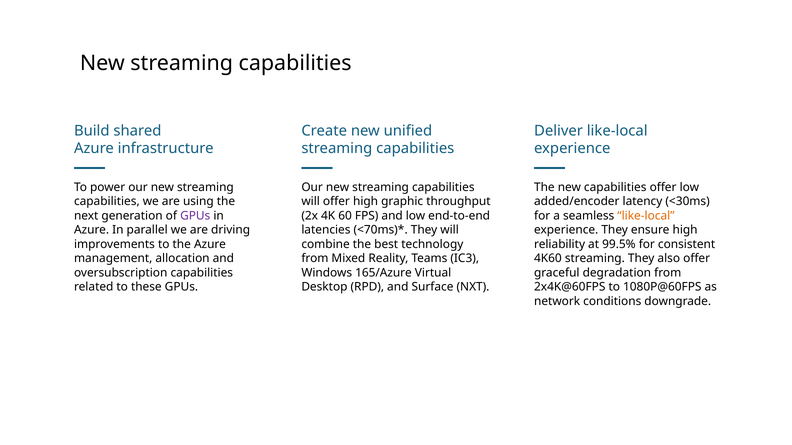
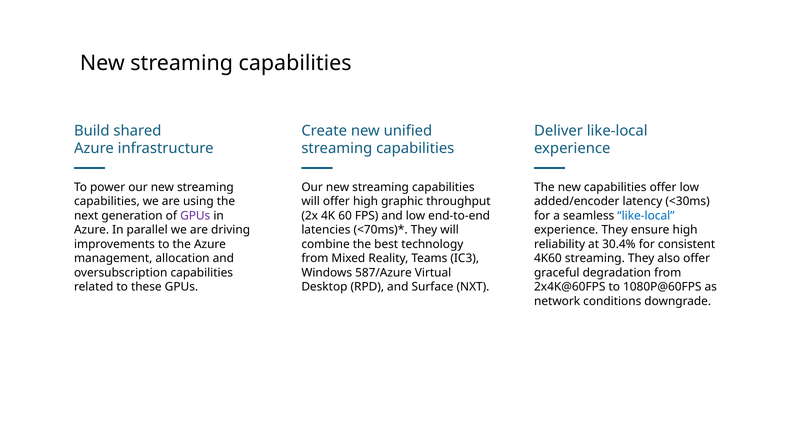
like-local colour: orange -> blue (646, 216)
99.5%: 99.5% -> 30.4% (619, 244)
165/Azure: 165/Azure -> 587/Azure (383, 273)
